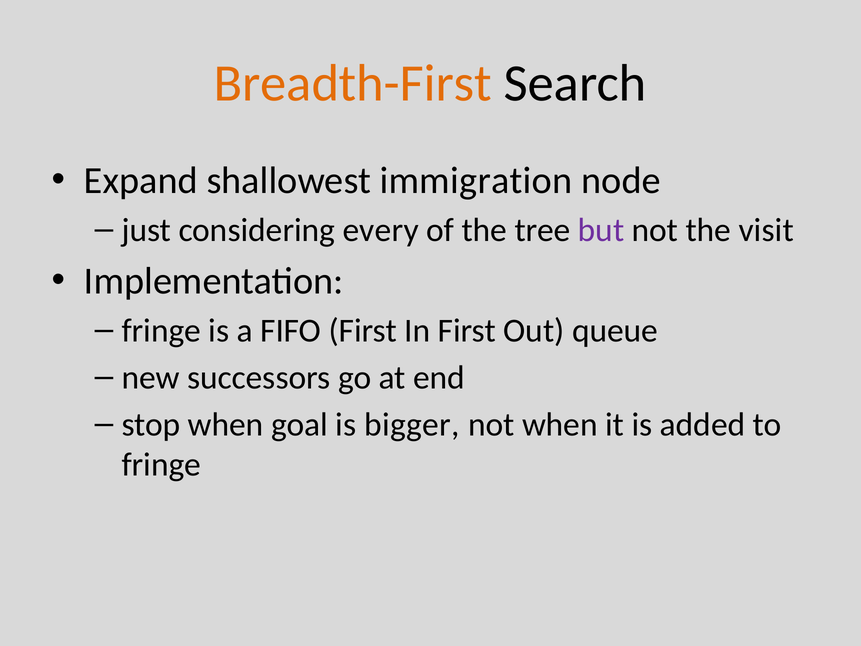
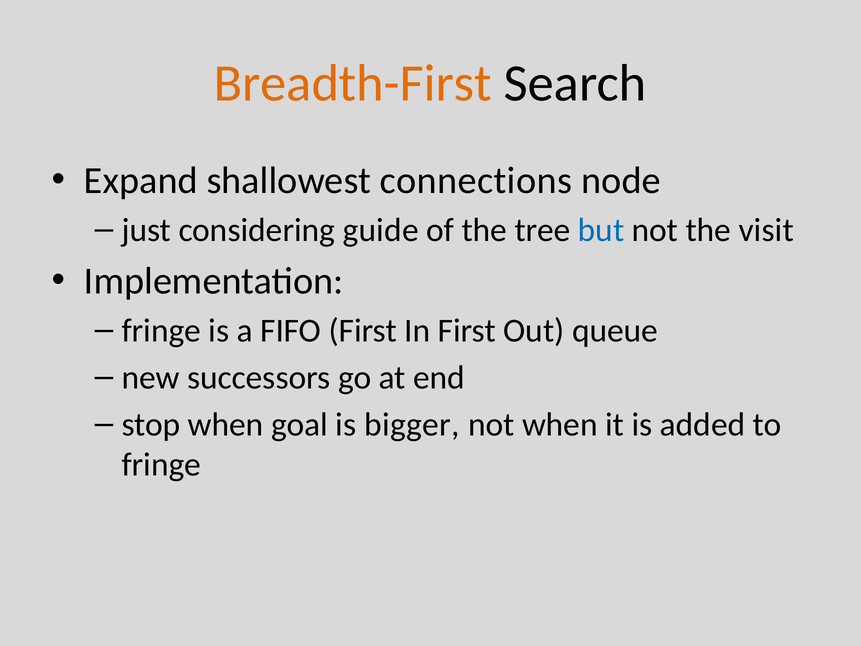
immigration: immigration -> connections (476, 181)
every: every -> guide (381, 230)
but colour: purple -> blue (601, 230)
